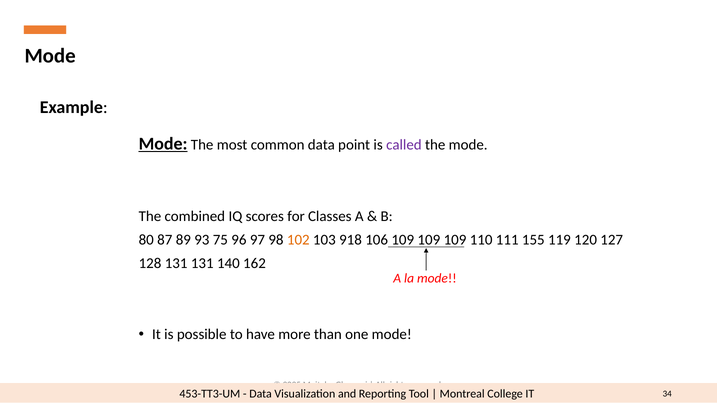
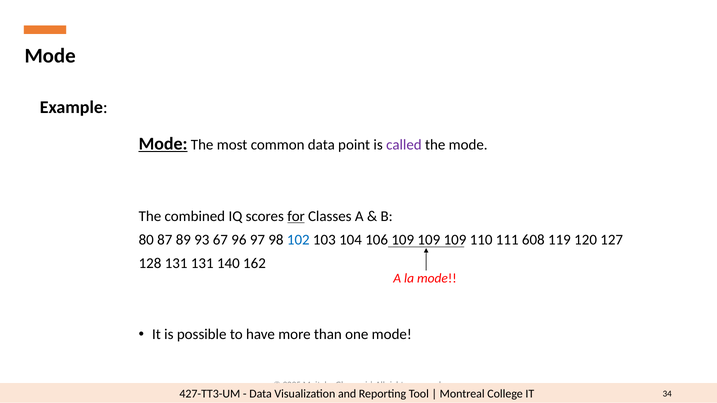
for underline: none -> present (296, 216)
75: 75 -> 67 (220, 240)
102 colour: orange -> blue (298, 240)
918: 918 -> 104 (350, 240)
155: 155 -> 608 (533, 240)
453-TT3-UM: 453-TT3-UM -> 427-TT3-UM (210, 394)
